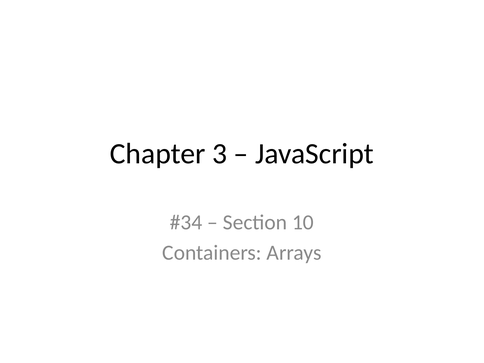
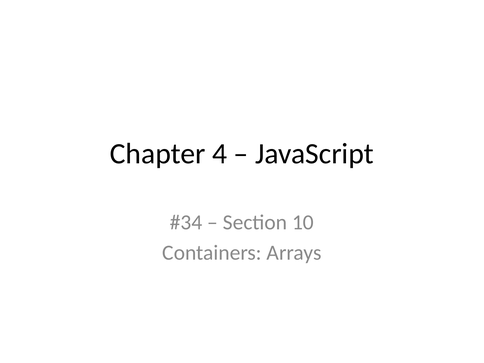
3: 3 -> 4 (220, 154)
